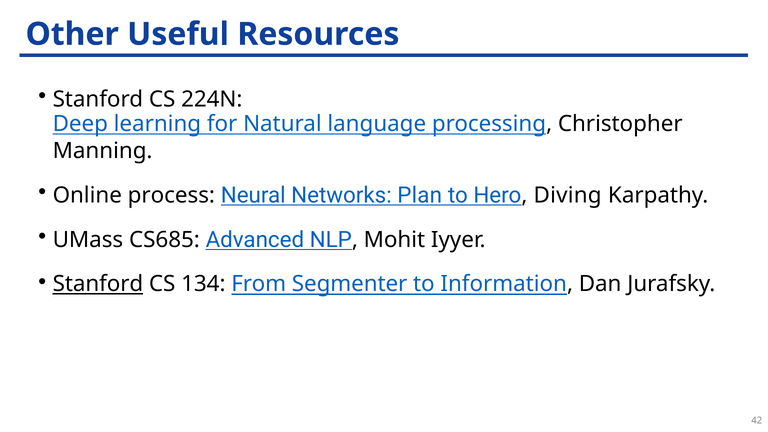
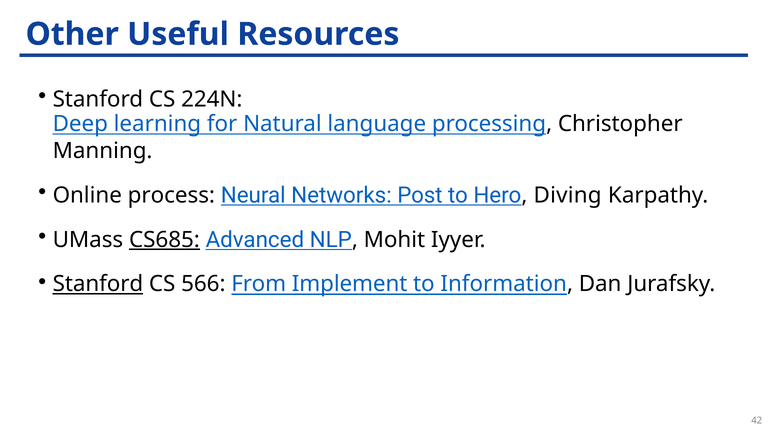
Plan: Plan -> Post (420, 195)
CS685 underline: none -> present (164, 240)
134: 134 -> 566 (203, 284)
Segmenter: Segmenter -> Implement (350, 284)
